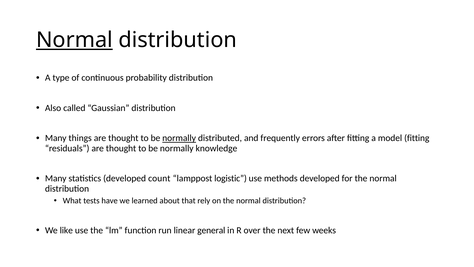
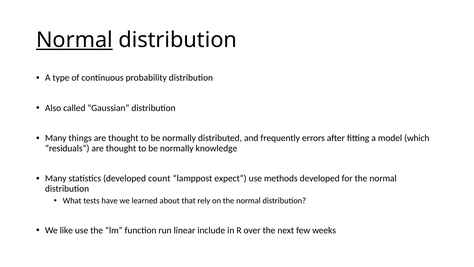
normally underline: present -> none (179, 138)
model fitting: fitting -> which (417, 138)
logistic: logistic -> expect (230, 178)
general: general -> include (211, 230)
